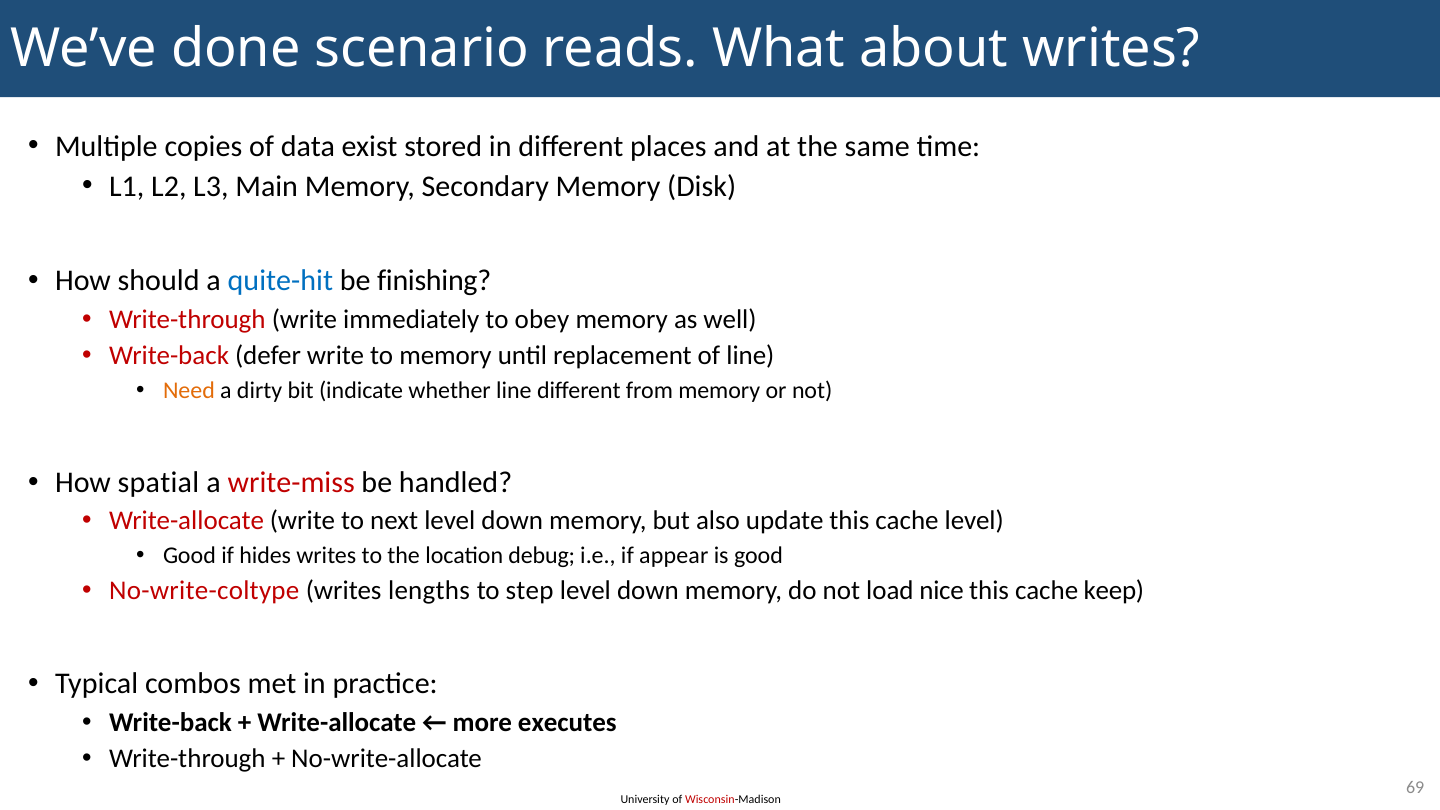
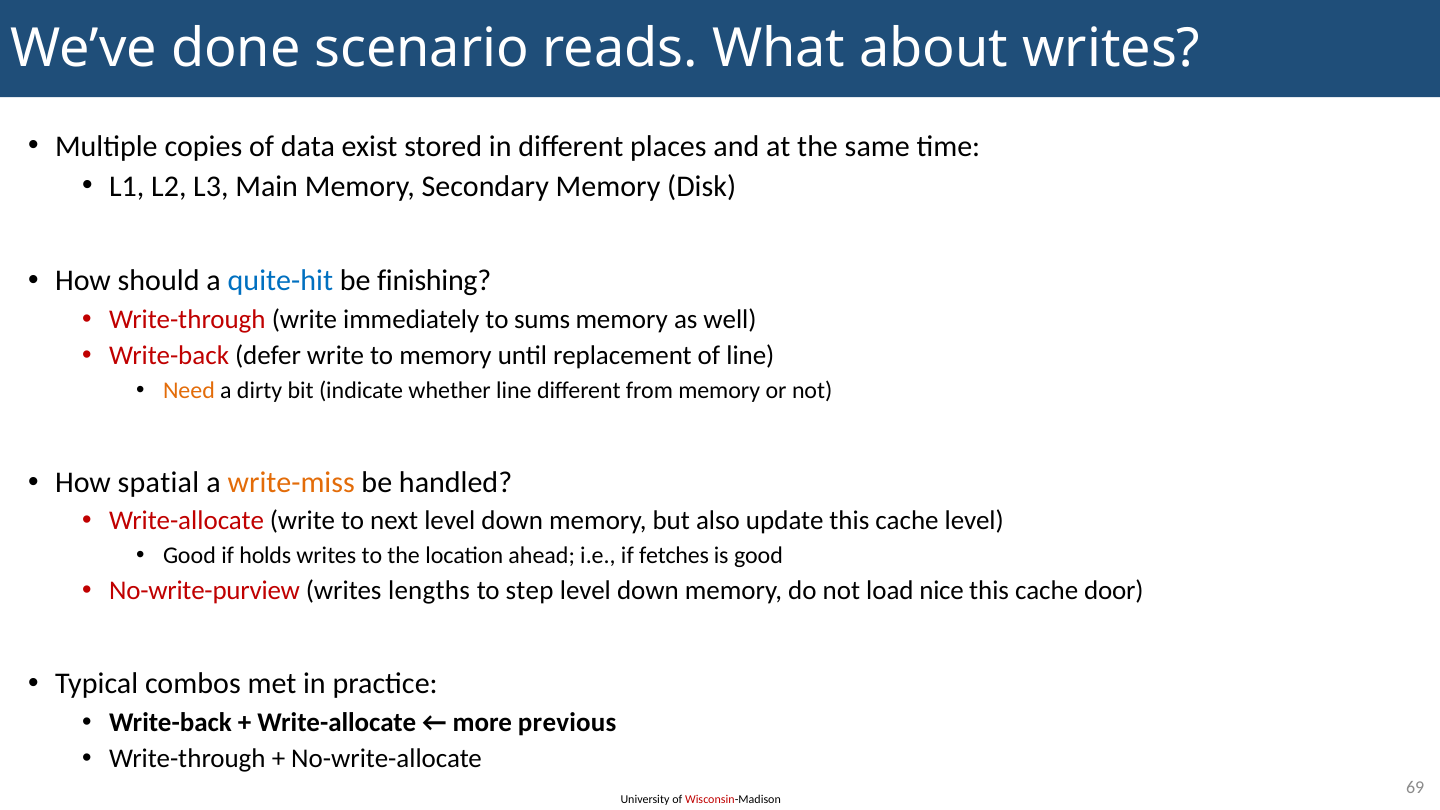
obey: obey -> sums (542, 319)
write-miss colour: red -> orange (291, 482)
hides: hides -> holds (265, 556)
debug: debug -> ahead (542, 556)
appear: appear -> fetches (674, 556)
No-write-coltype: No-write-coltype -> No-write-purview (205, 591)
keep: keep -> door (1114, 591)
executes: executes -> previous (567, 722)
